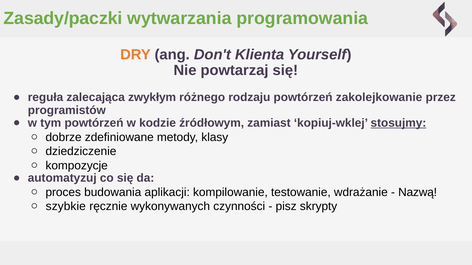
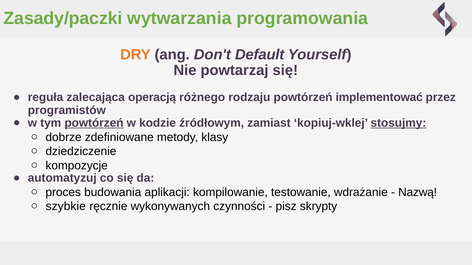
Klienta: Klienta -> Default (260, 55)
zwykłym: zwykłym -> operacją (152, 98)
zakolejkowanie: zakolejkowanie -> implementować (379, 98)
powtórzeń underline: none -> present (94, 123)
